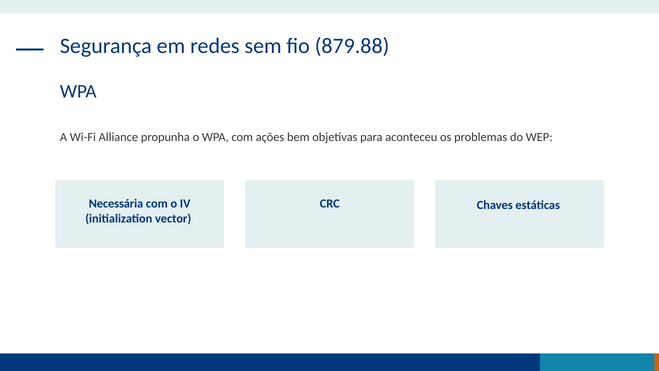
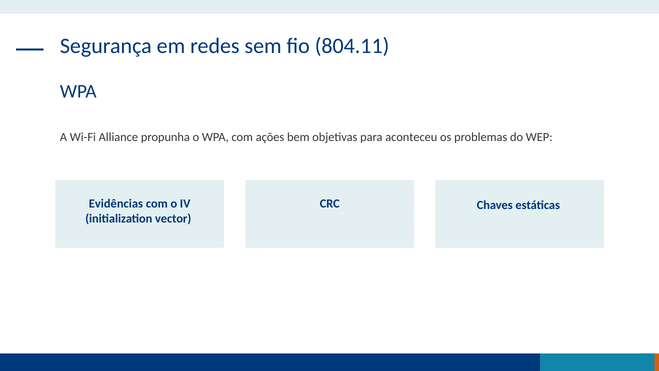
879.88: 879.88 -> 804.11 (352, 46)
Necessária: Necessária -> Evidências (116, 203)
